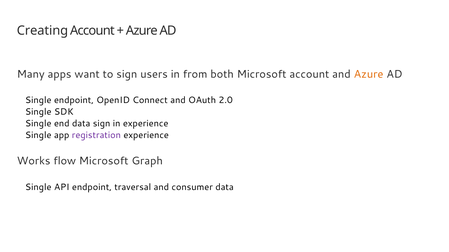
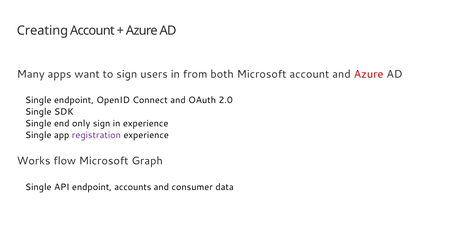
Azure colour: orange -> red (369, 74)
end data: data -> only (81, 124)
traversal: traversal -> accounts (133, 188)
